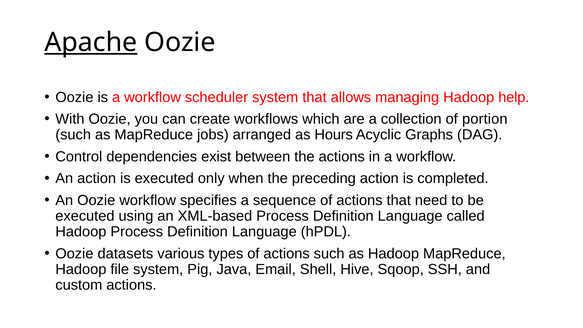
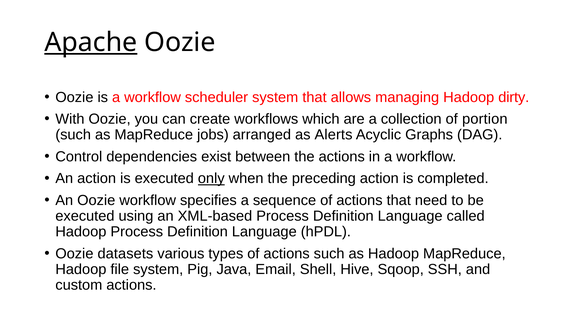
help: help -> dirty (514, 97)
Hours: Hours -> Alerts (334, 135)
only underline: none -> present (211, 178)
